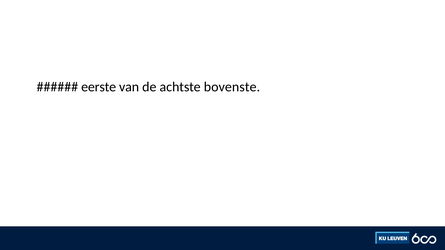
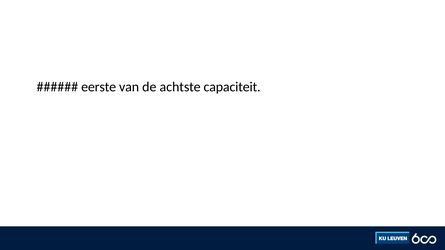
bovenste: bovenste -> capaciteit (232, 87)
